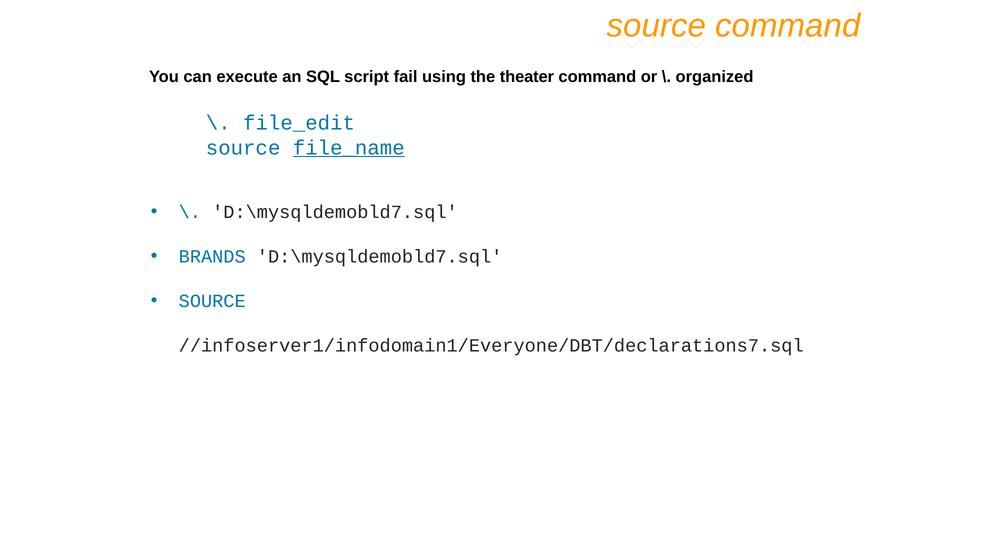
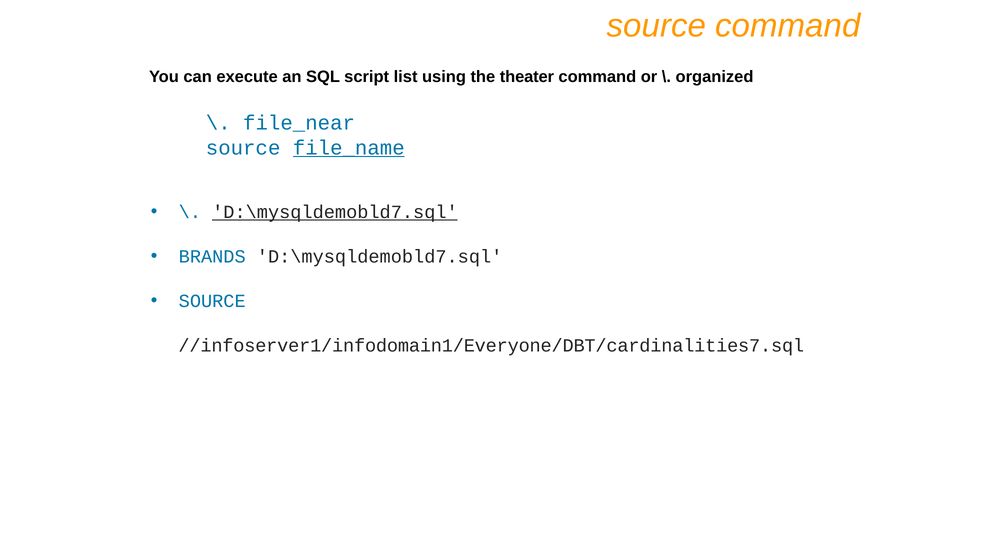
fail: fail -> list (406, 77)
file_edit: file_edit -> file_near (299, 123)
D:\mysqldemobld7.sql underline: none -> present (335, 212)
//infoserver1/infodomain1/Everyone/DBT/declarations7.sql: //infoserver1/infodomain1/Everyone/DBT/declarations7.sql -> //infoserver1/infodomain1/Everyone/DBT/cardinalities7.sql (491, 346)
